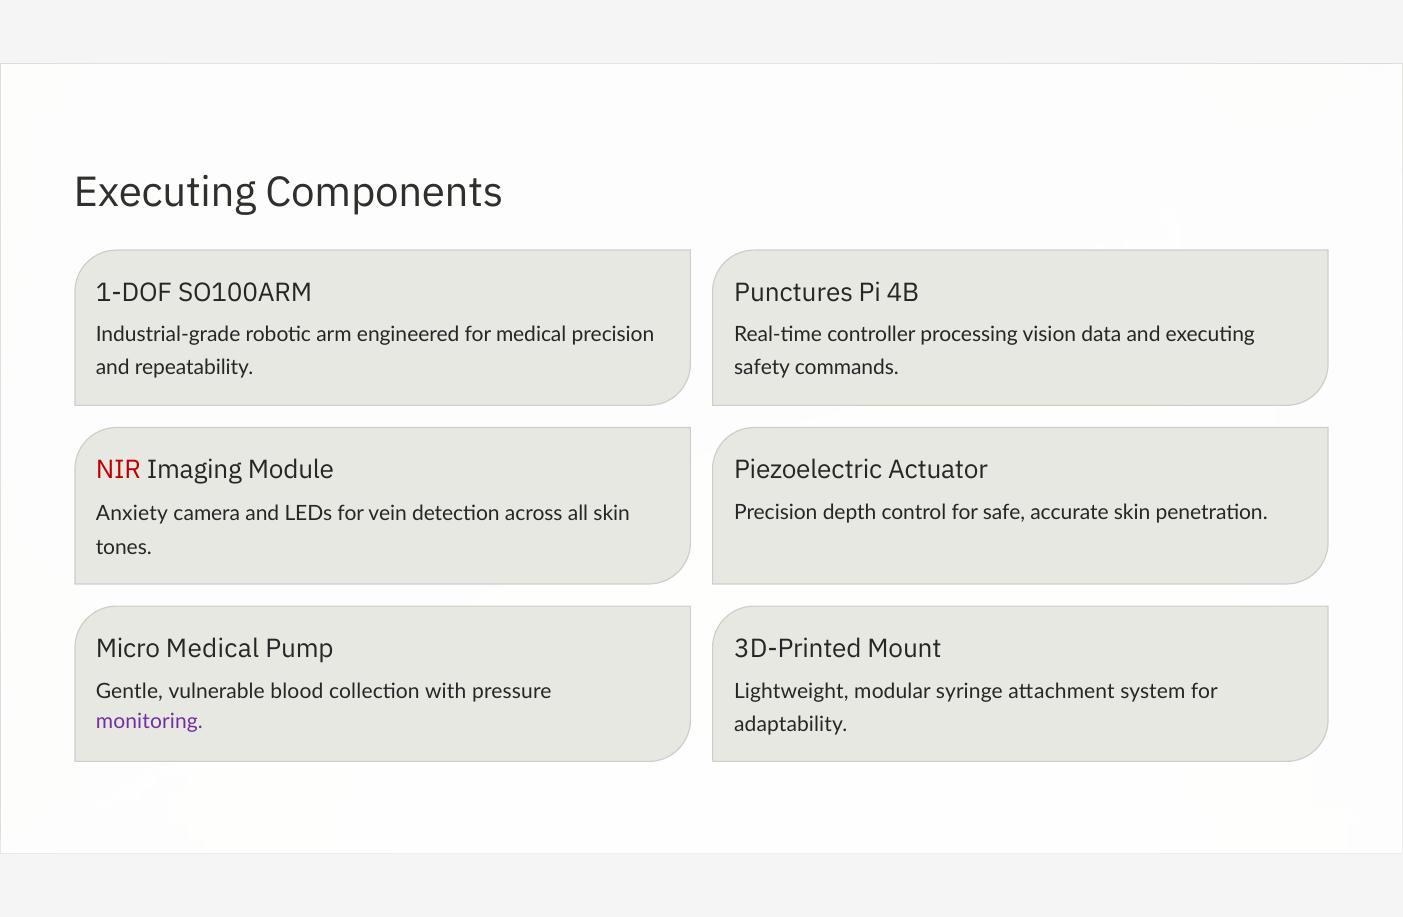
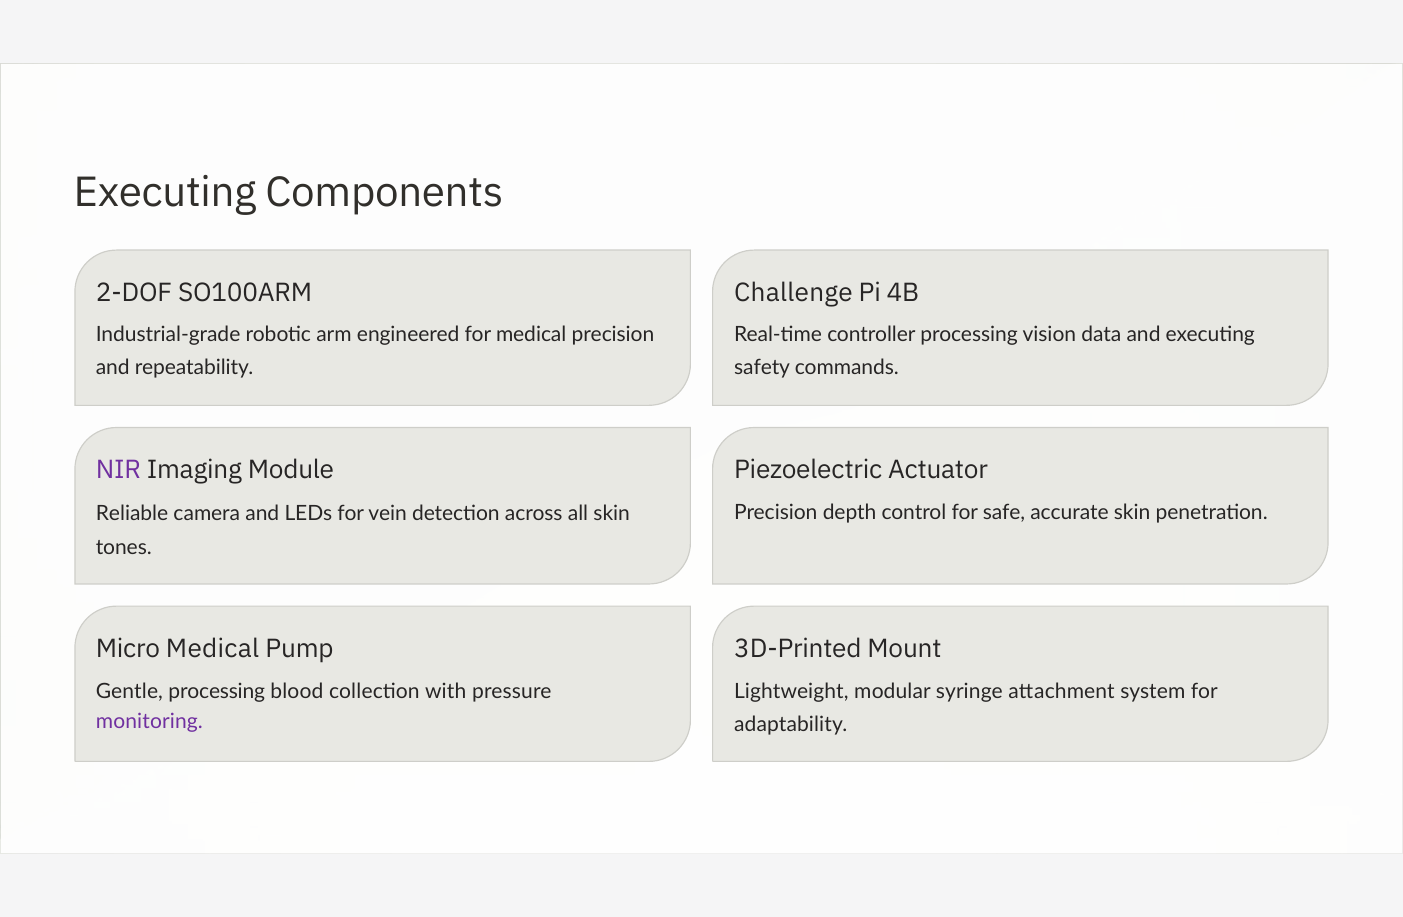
1-DOF: 1-DOF -> 2-DOF (134, 292)
Punctures: Punctures -> Challenge (794, 292)
NIR colour: red -> purple (119, 470)
Anxiety: Anxiety -> Reliable (132, 513)
Gentle vulnerable: vulnerable -> processing (217, 691)
